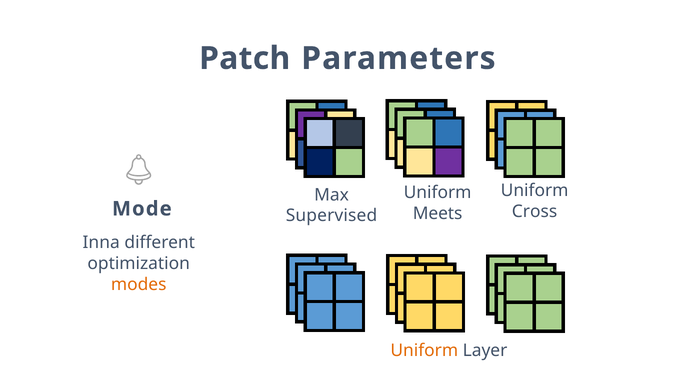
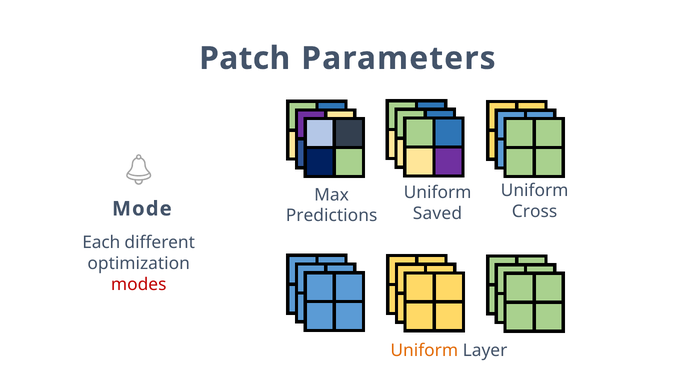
Meets: Meets -> Saved (437, 214)
Supervised: Supervised -> Predictions (332, 216)
Inna: Inna -> Each (101, 243)
modes colour: orange -> red (139, 284)
